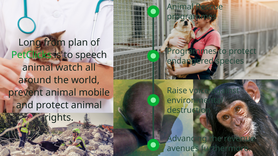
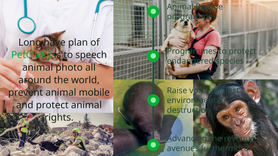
from: from -> have (55, 43)
watch: watch -> photo (69, 68)
